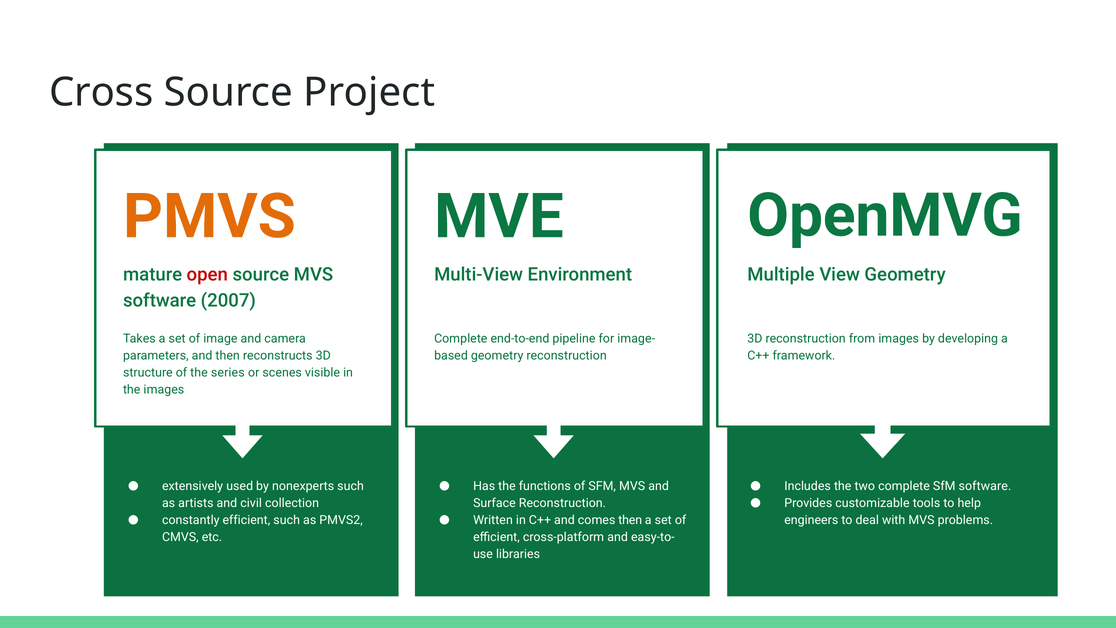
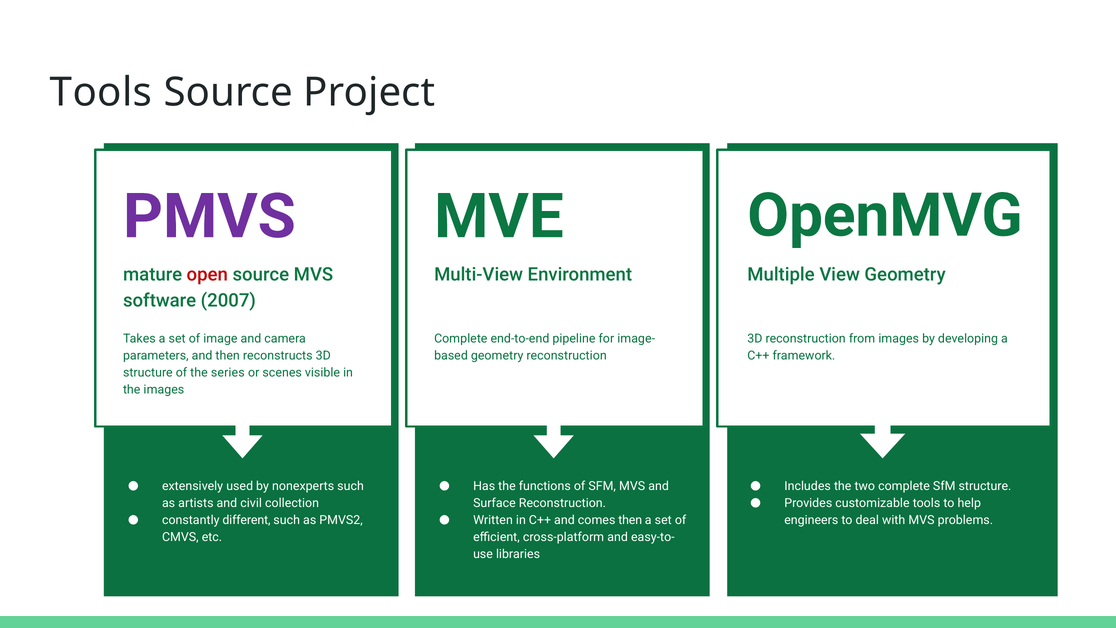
Cross: Cross -> Tools (101, 92)
PMVS colour: orange -> purple (209, 217)
SfM software: software -> structure (985, 486)
constantly efficient: efficient -> different (246, 520)
